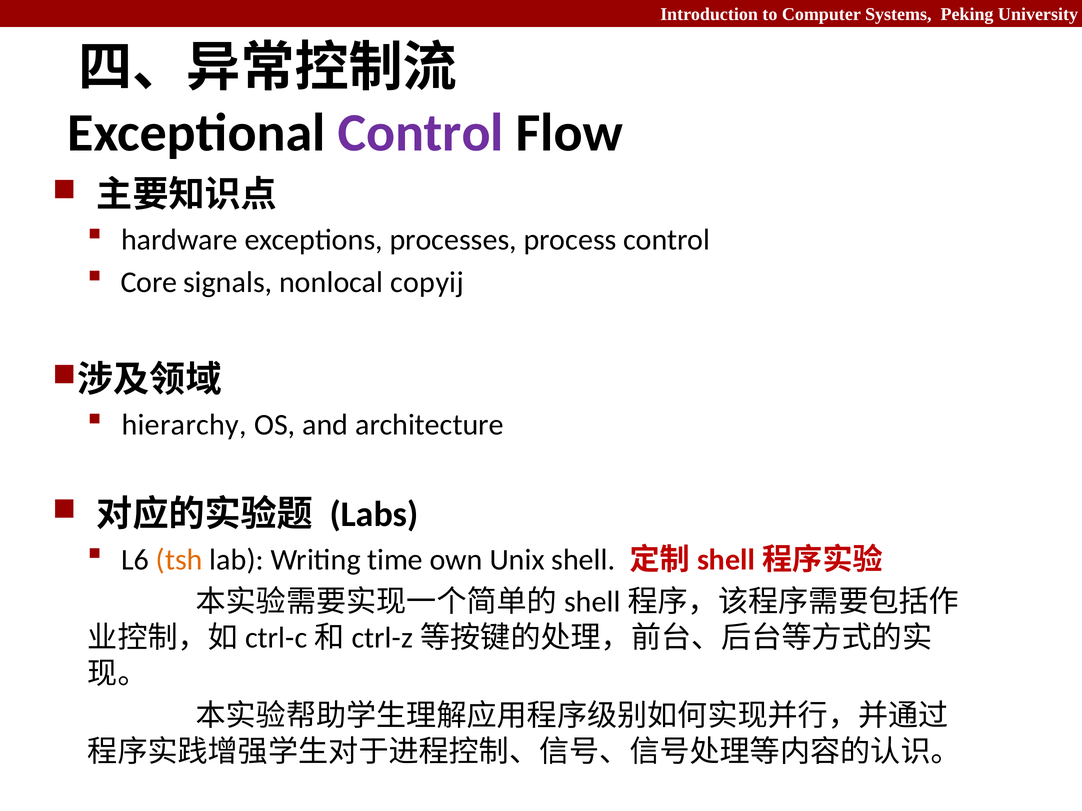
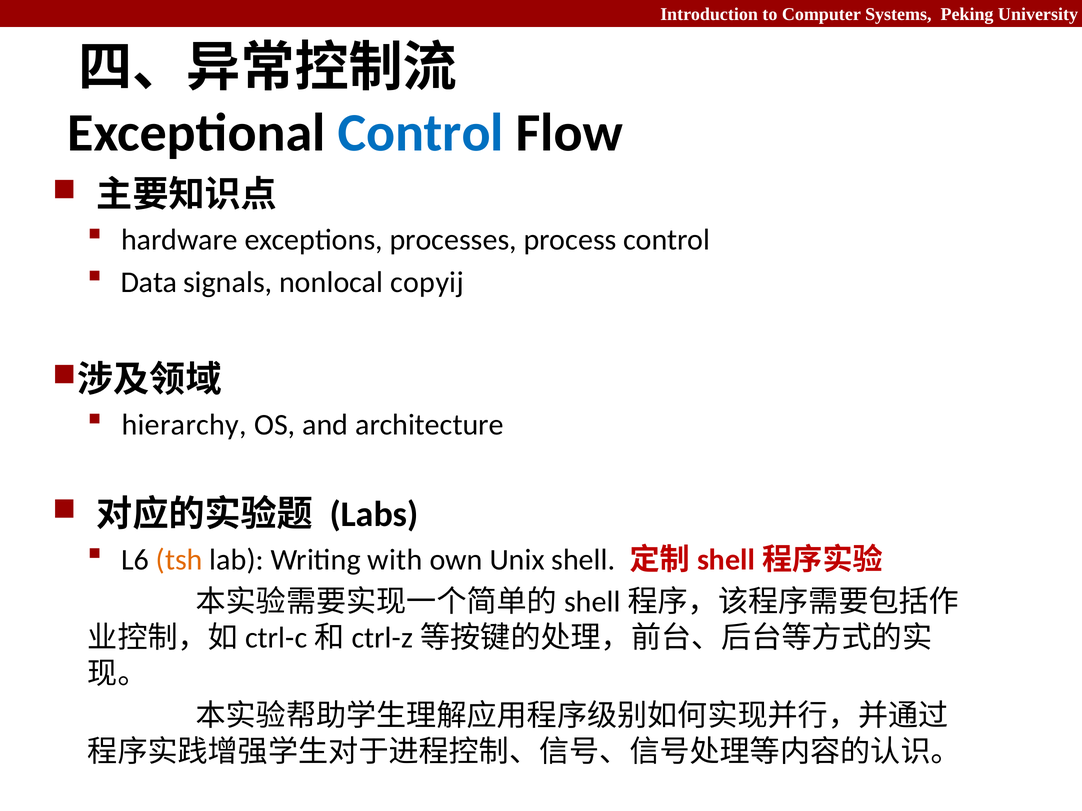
Control colour: purple -> blue (421, 133)
Core: Core -> Data (149, 282)
time: time -> with (395, 560)
